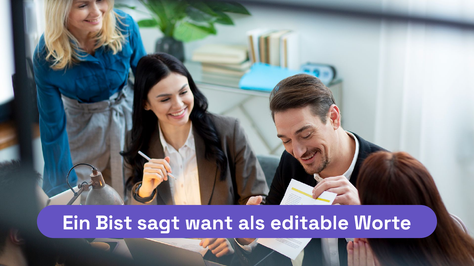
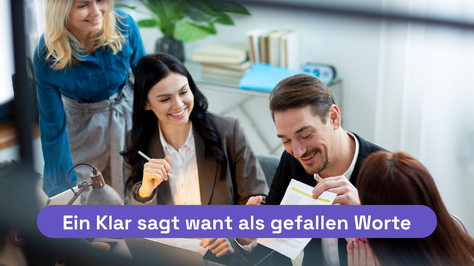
Bist: Bist -> Klar (114, 223)
editable: editable -> gefallen (309, 223)
